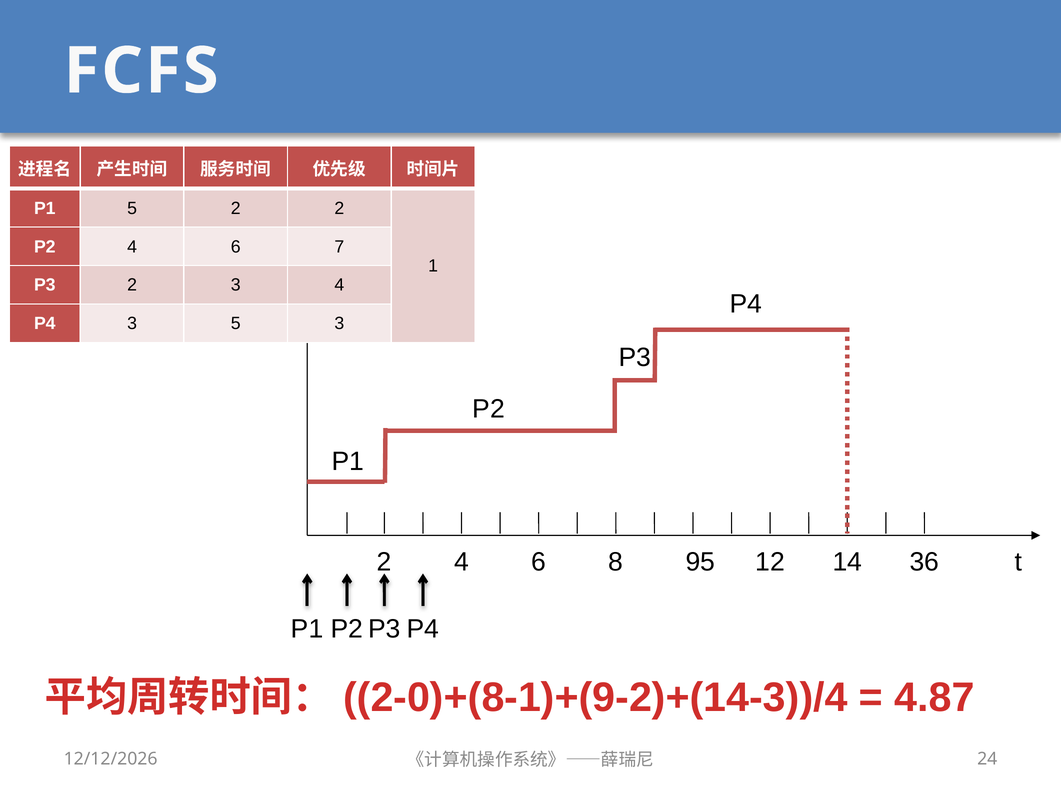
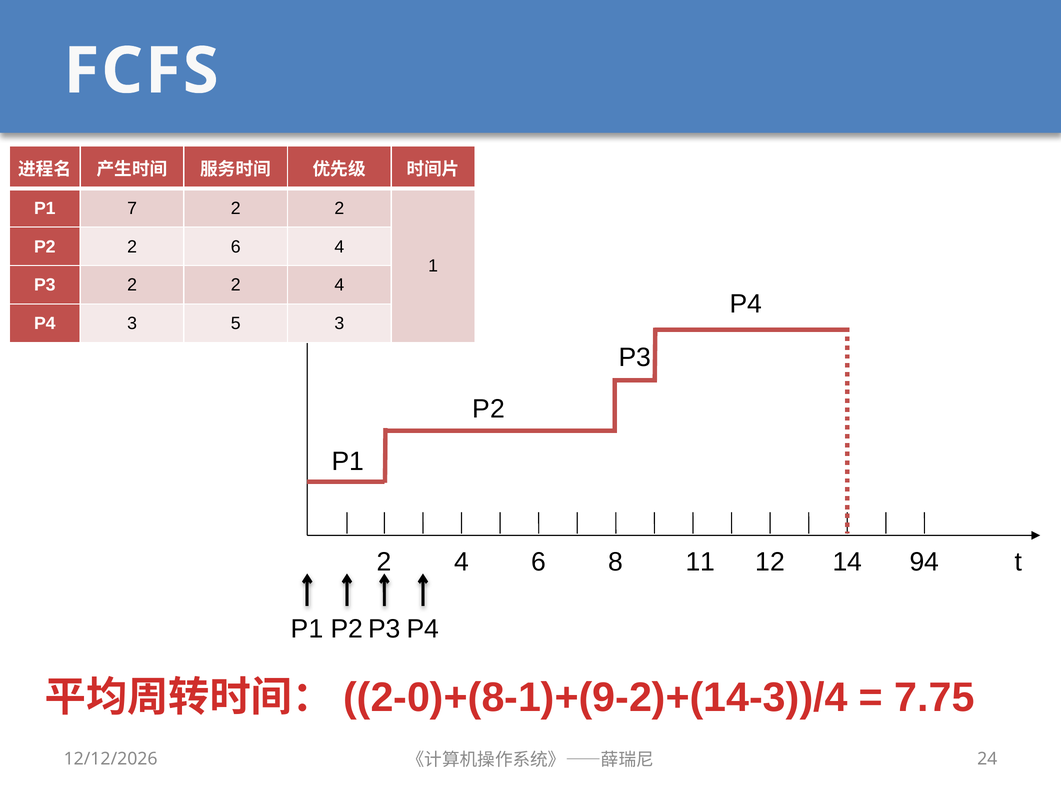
P1 5: 5 -> 7 (132, 208)
P2 4: 4 -> 2 (132, 247)
6 7: 7 -> 4 (339, 247)
P3 2 3: 3 -> 2 (236, 285)
95: 95 -> 11 (700, 562)
36: 36 -> 94 (924, 562)
4.87: 4.87 -> 7.75 (934, 697)
